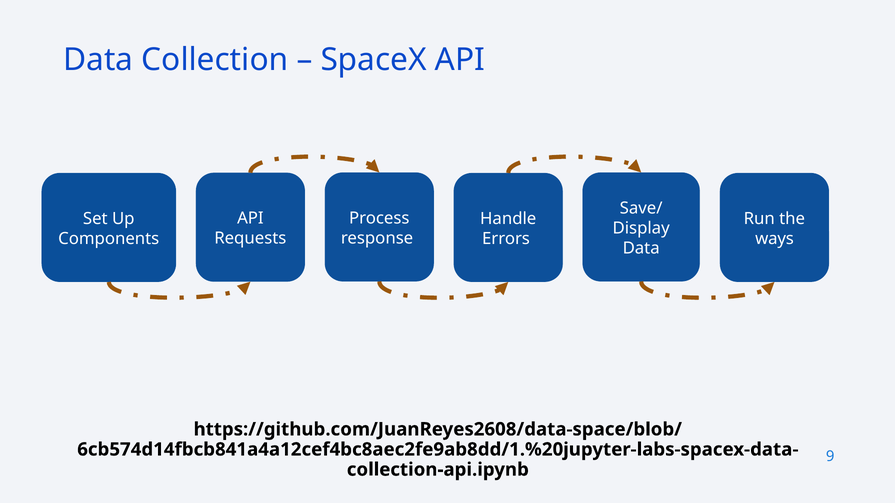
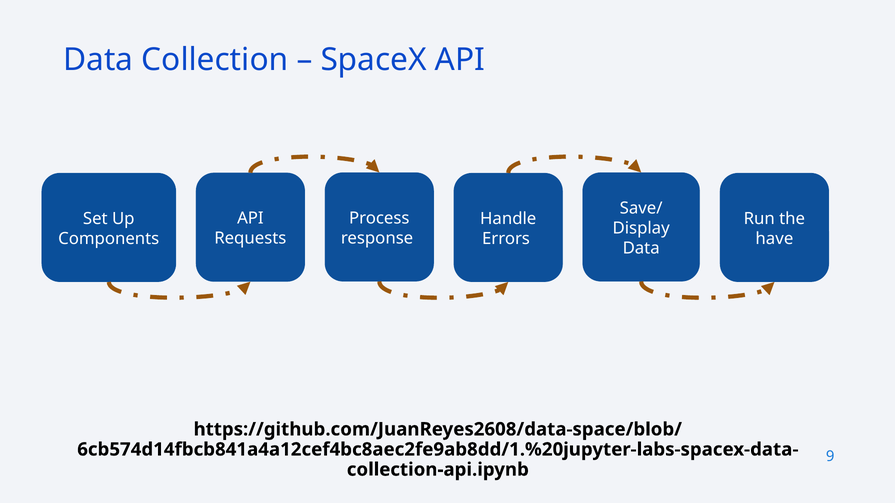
ways: ways -> have (774, 239)
